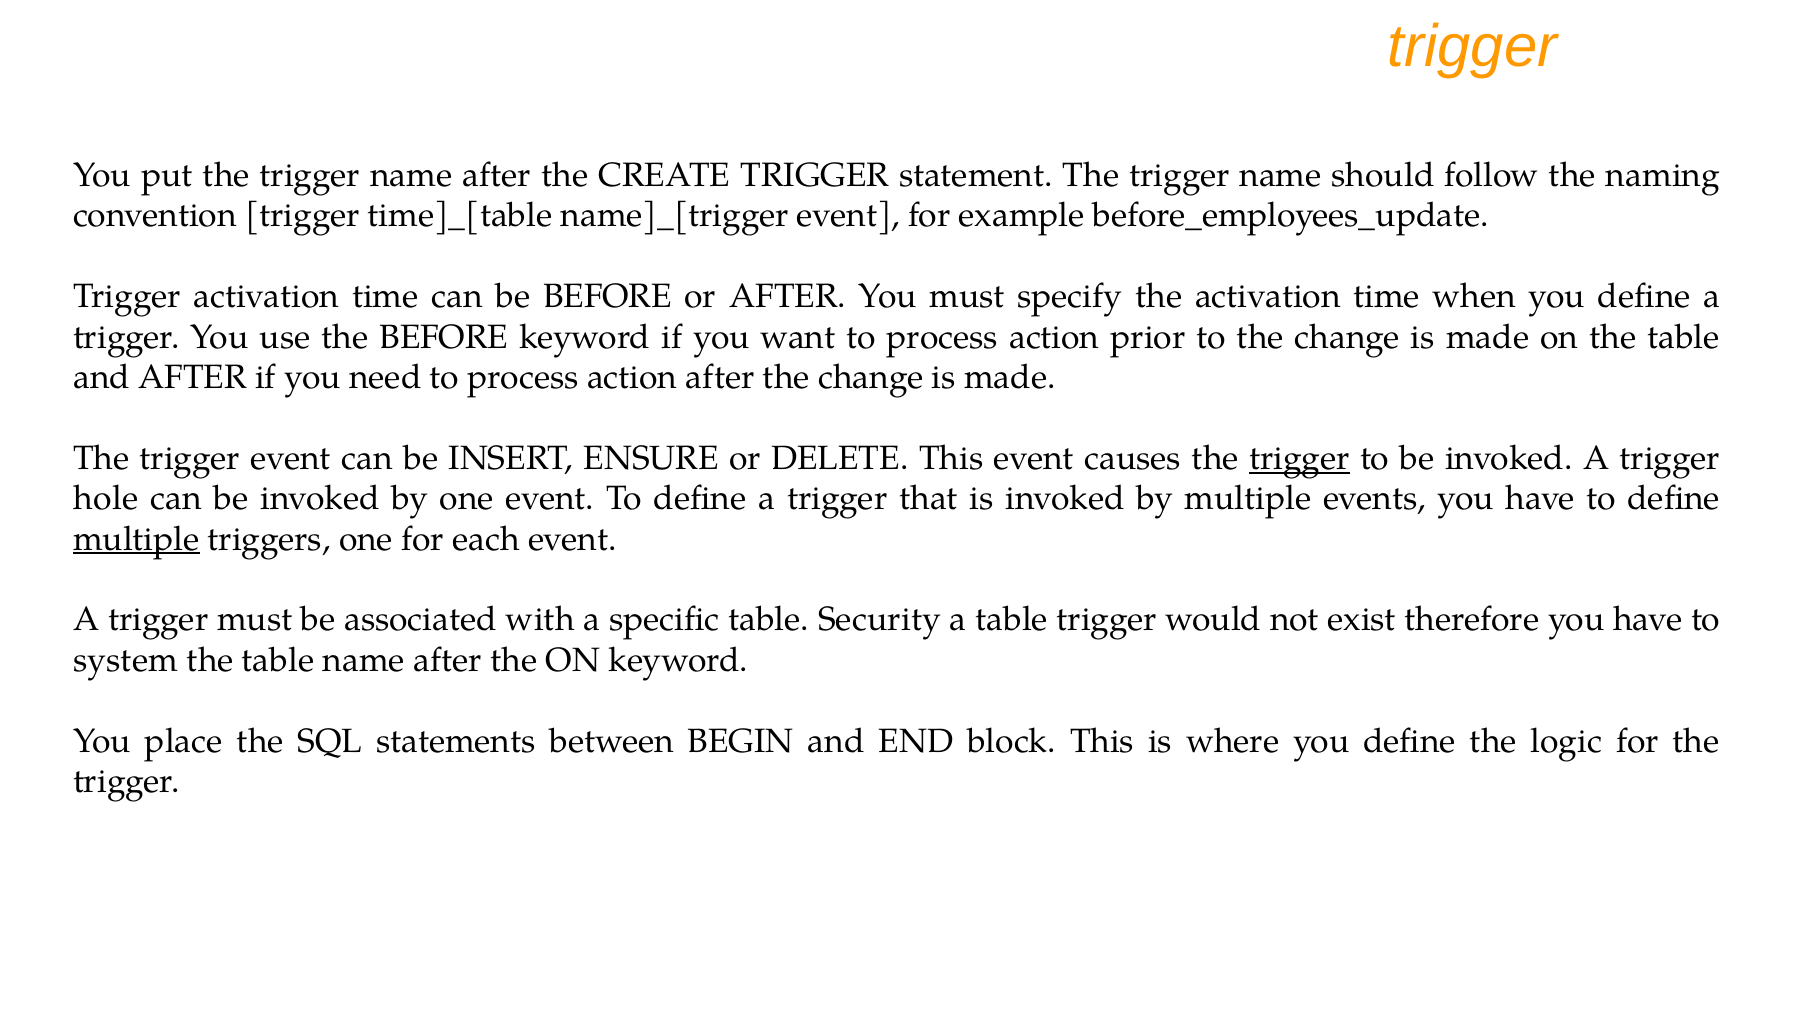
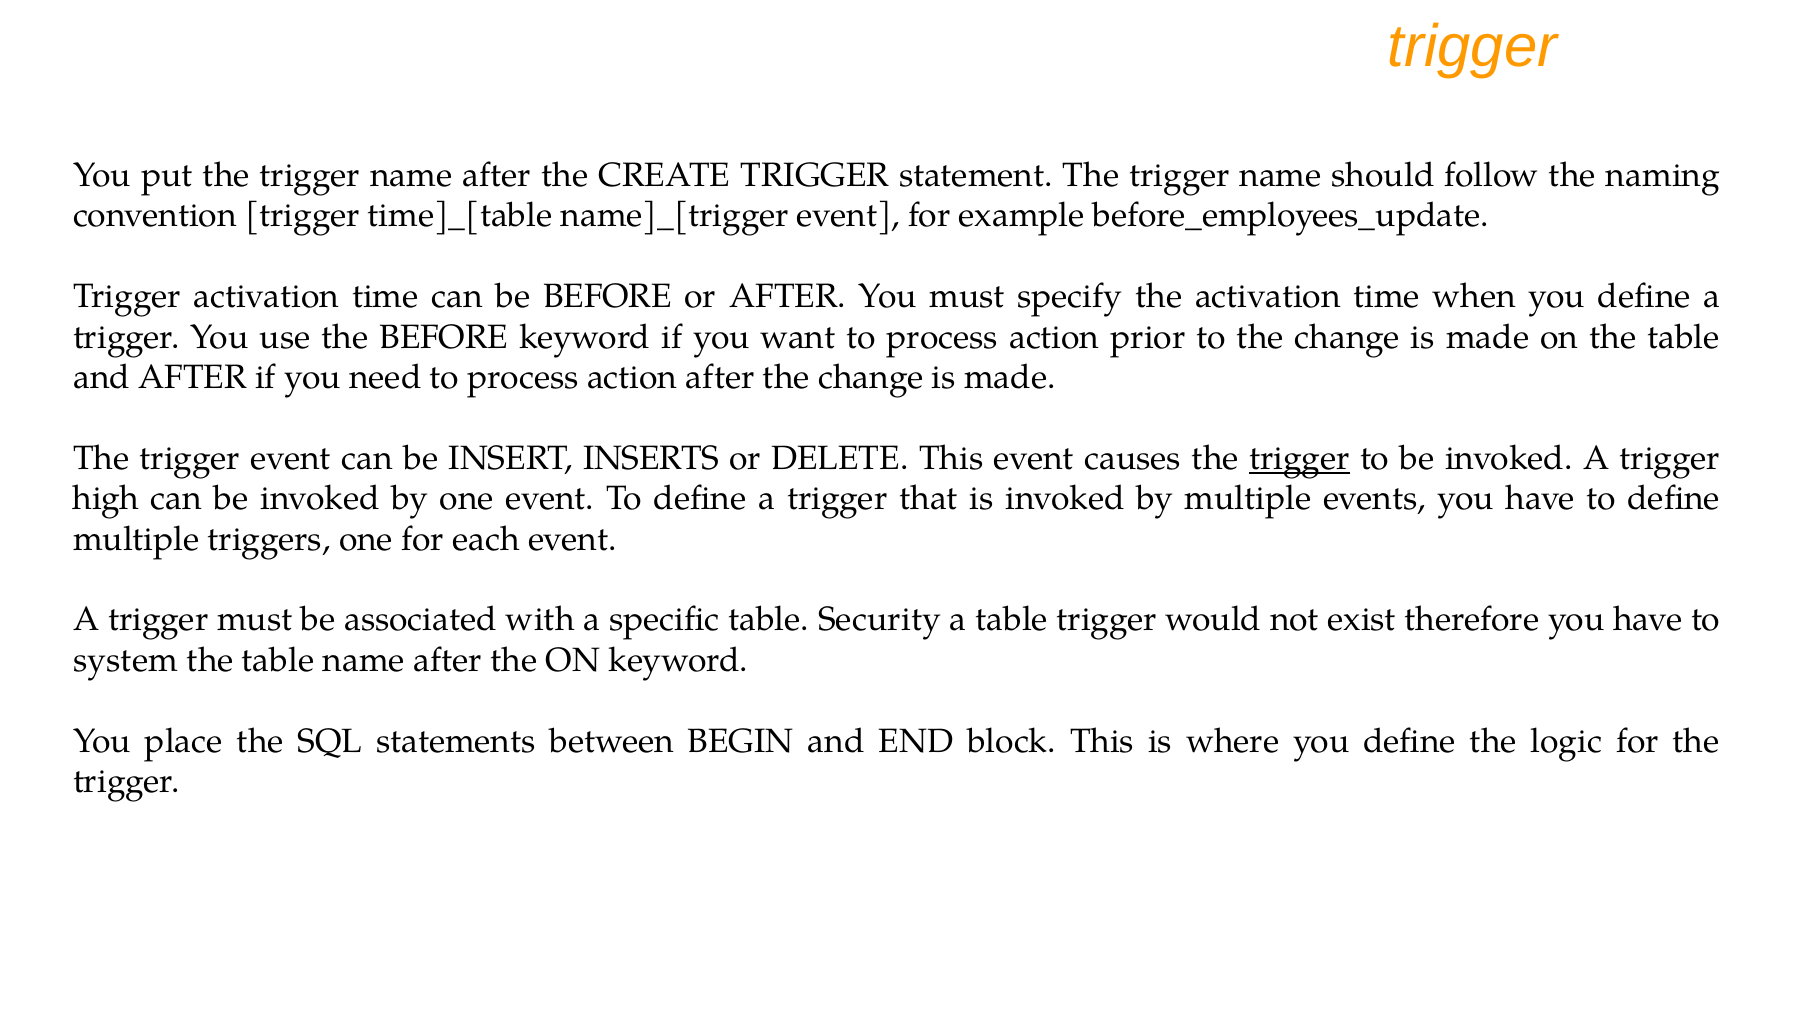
ENSURE: ENSURE -> INSERTS (651, 458)
hole: hole -> high (106, 498)
multiple underline: present -> none (136, 539)
